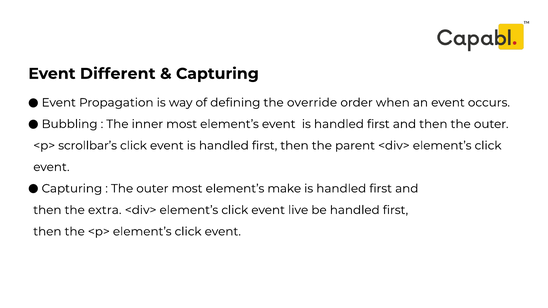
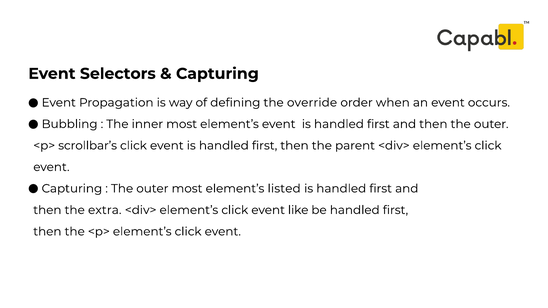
Different: Different -> Selectors (118, 74)
make: make -> listed (284, 189)
live: live -> like (298, 210)
